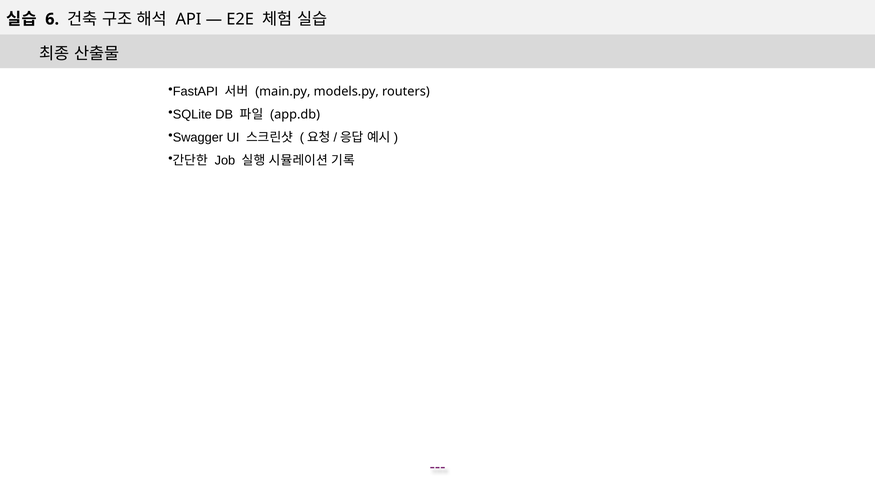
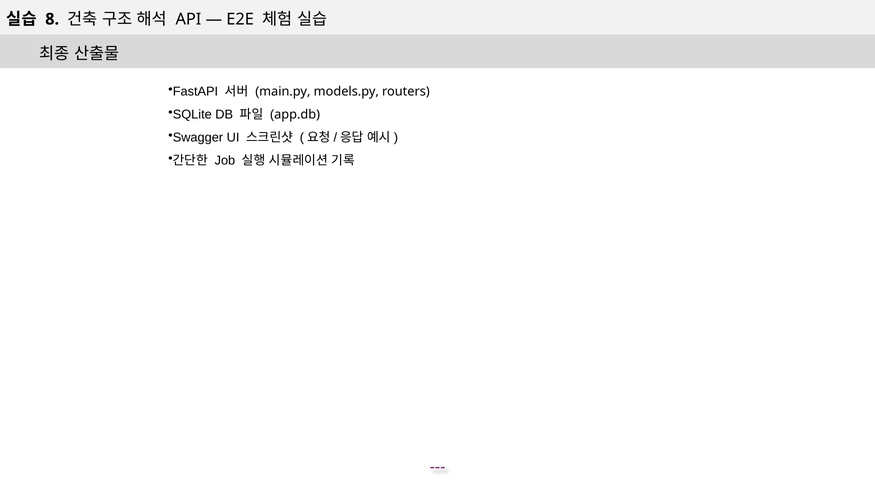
6: 6 -> 8 (52, 19)
